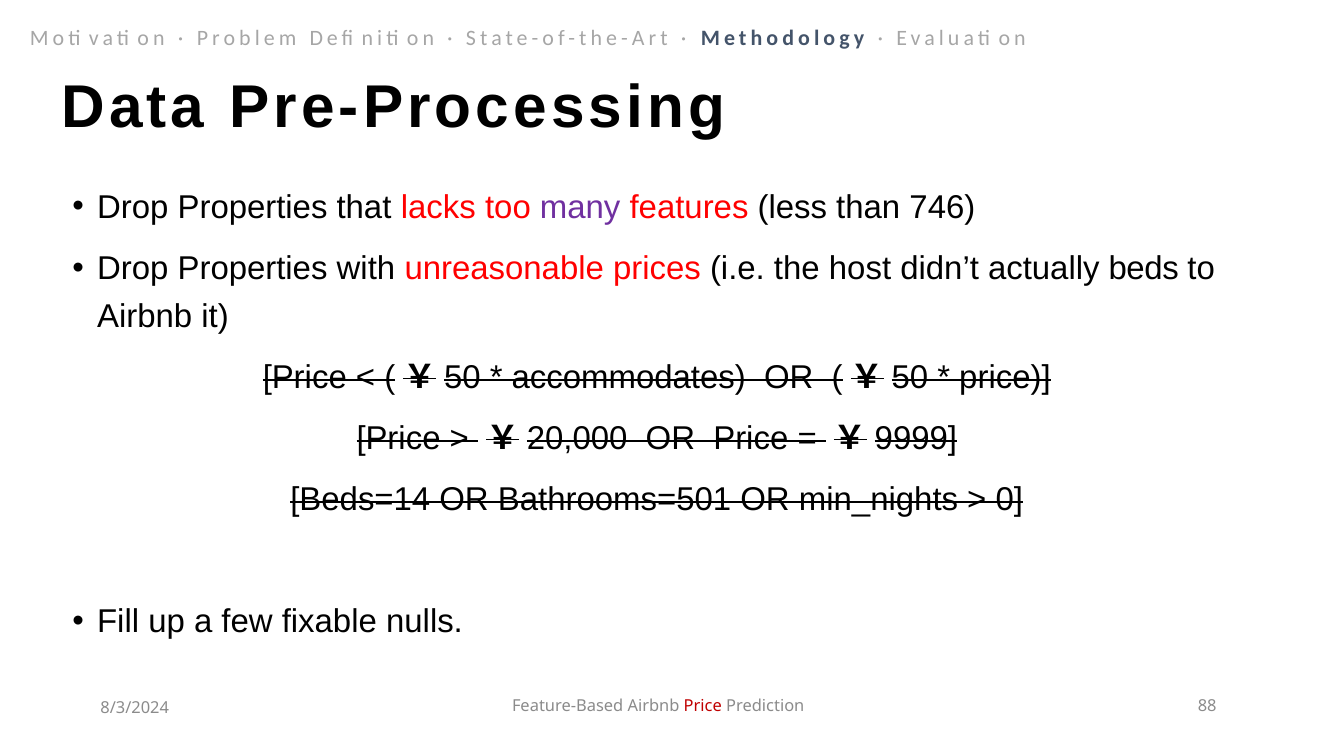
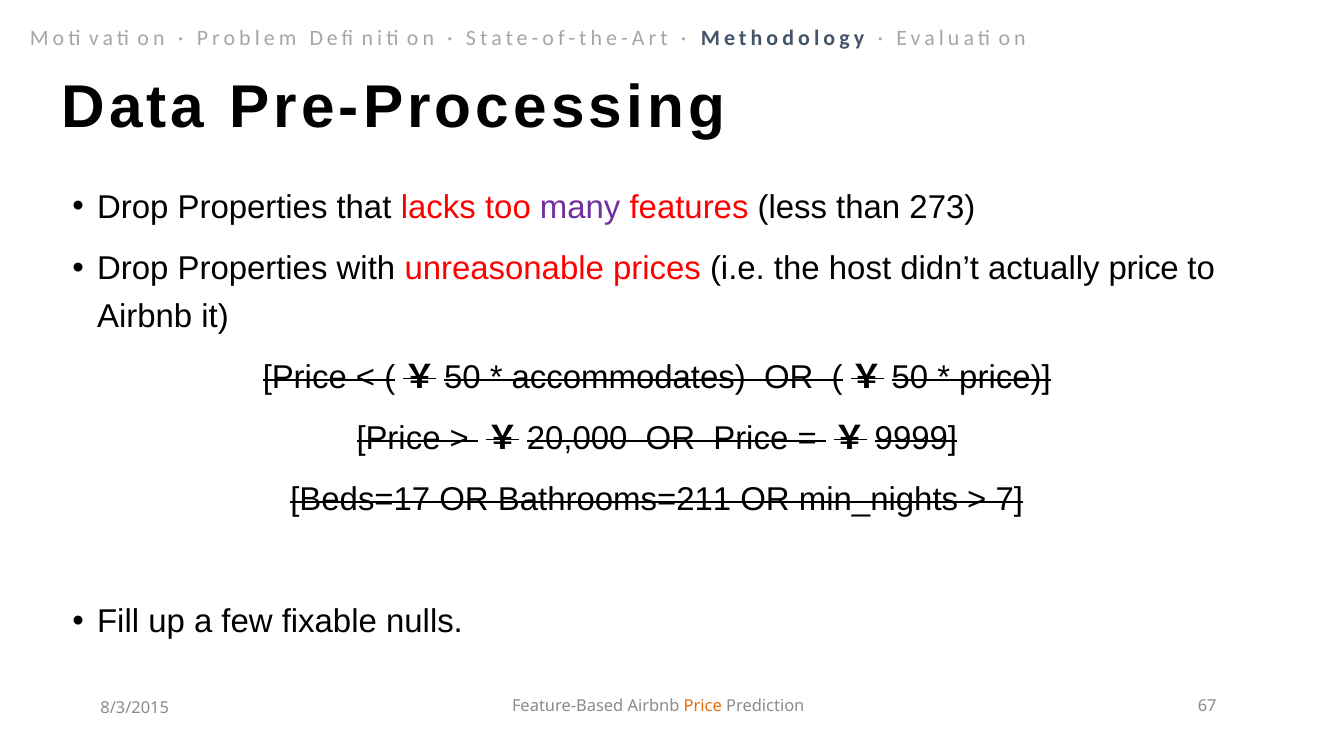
746: 746 -> 273 (942, 208)
actually beds: beds -> price (1144, 269)
Beds=14: Beds=14 -> Beds=17 (360, 500)
Bathrooms=501: Bathrooms=501 -> Bathrooms=211 (615, 500)
0: 0 -> 7 (1009, 500)
Price colour: red -> orange (703, 706)
88: 88 -> 67 (1207, 706)
8/3/2024: 8/3/2024 -> 8/3/2015 (135, 707)
